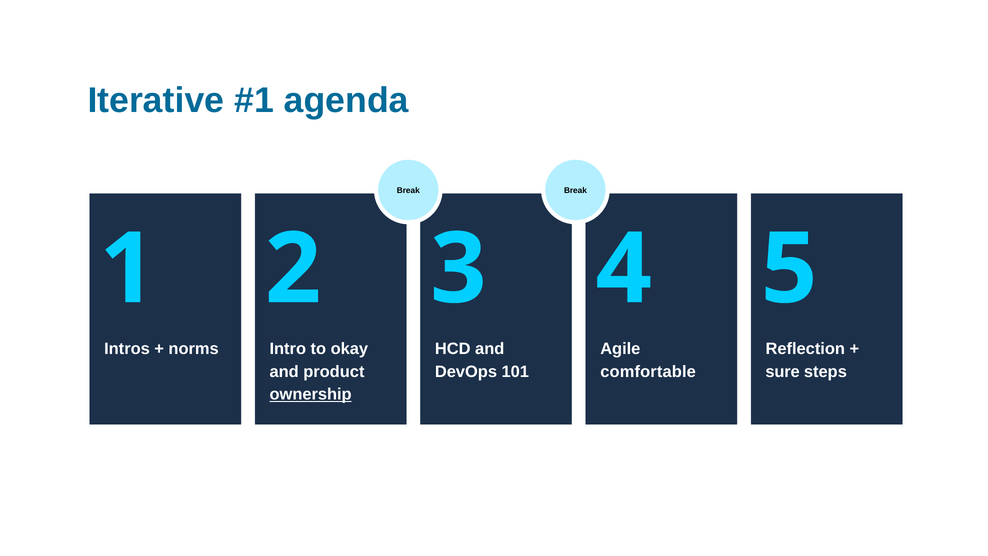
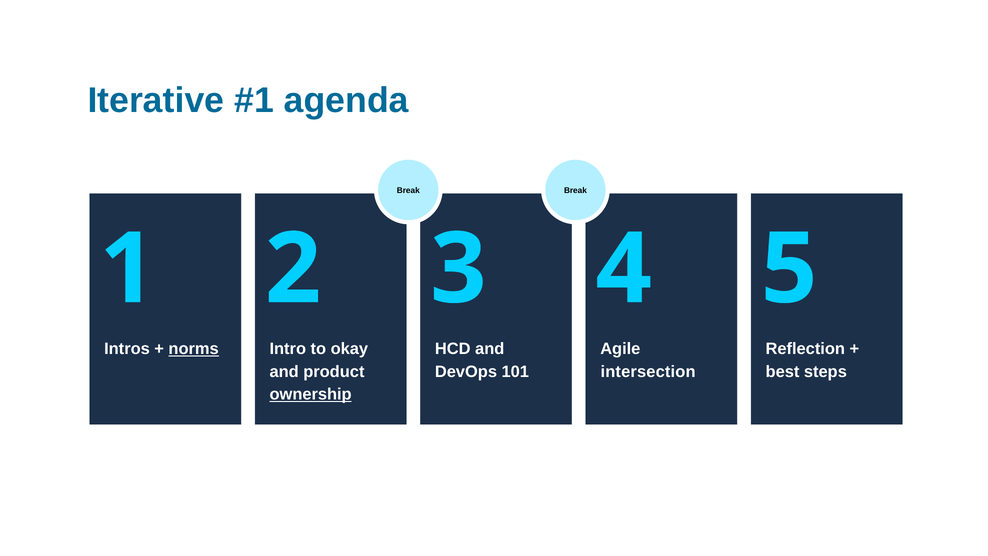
norms underline: none -> present (194, 349)
comfortable: comfortable -> intersection (648, 372)
sure: sure -> best (783, 372)
